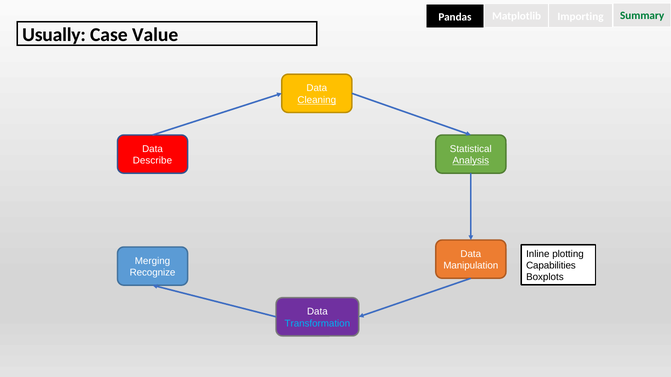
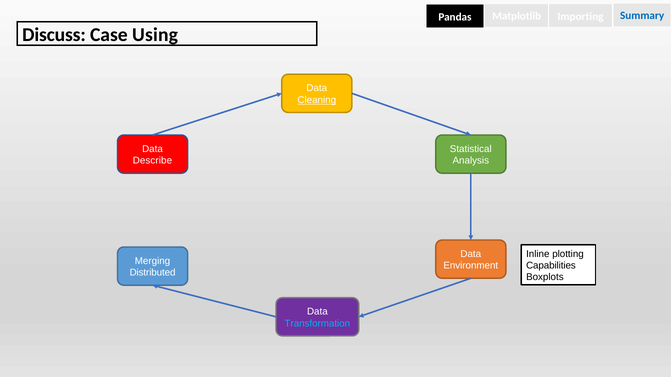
Summary colour: green -> blue (642, 16)
Usually: Usually -> Discuss (54, 35)
Value: Value -> Using (155, 35)
Analysis underline: present -> none (471, 161)
Manipulation: Manipulation -> Environment (471, 266)
Recognize: Recognize -> Distributed (153, 273)
